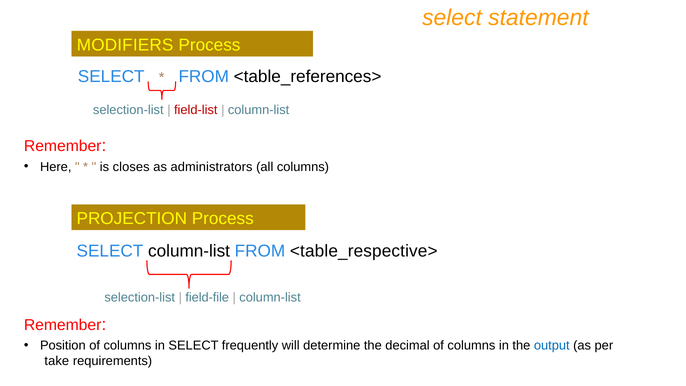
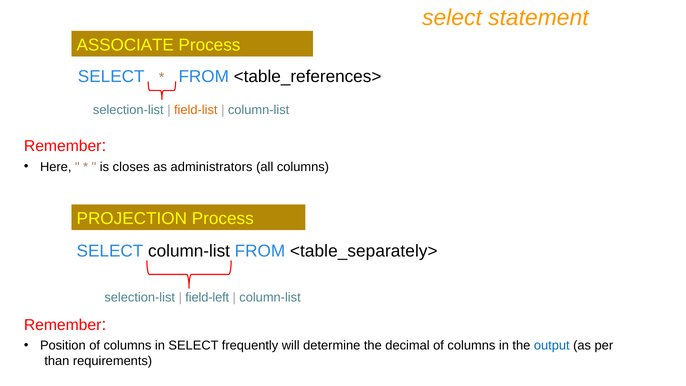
MODIFIERS: MODIFIERS -> ASSOCIATE (125, 45)
field-list colour: red -> orange (196, 110)
<table_respective>: <table_respective> -> <table_separately> (364, 251)
field-file: field-file -> field-left (207, 297)
take: take -> than (57, 361)
